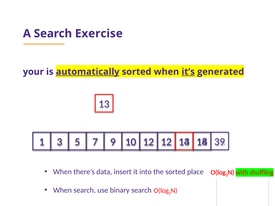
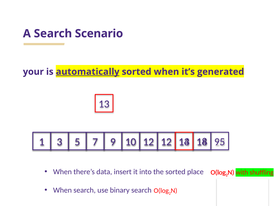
Exercise: Exercise -> Scenario (99, 34)
it’s underline: present -> none (188, 72)
39: 39 -> 95 (220, 142)
